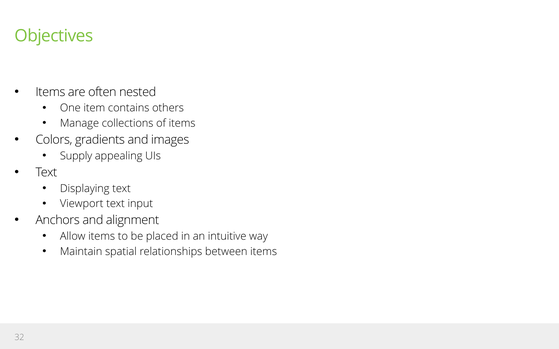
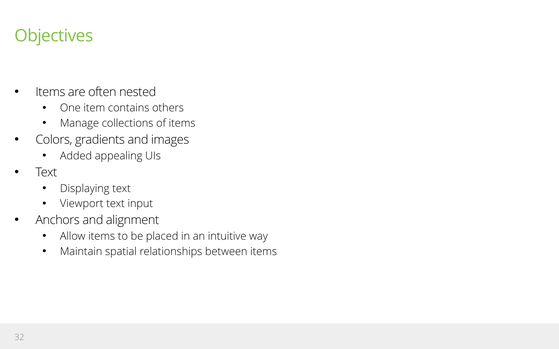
Supply: Supply -> Added (76, 156)
